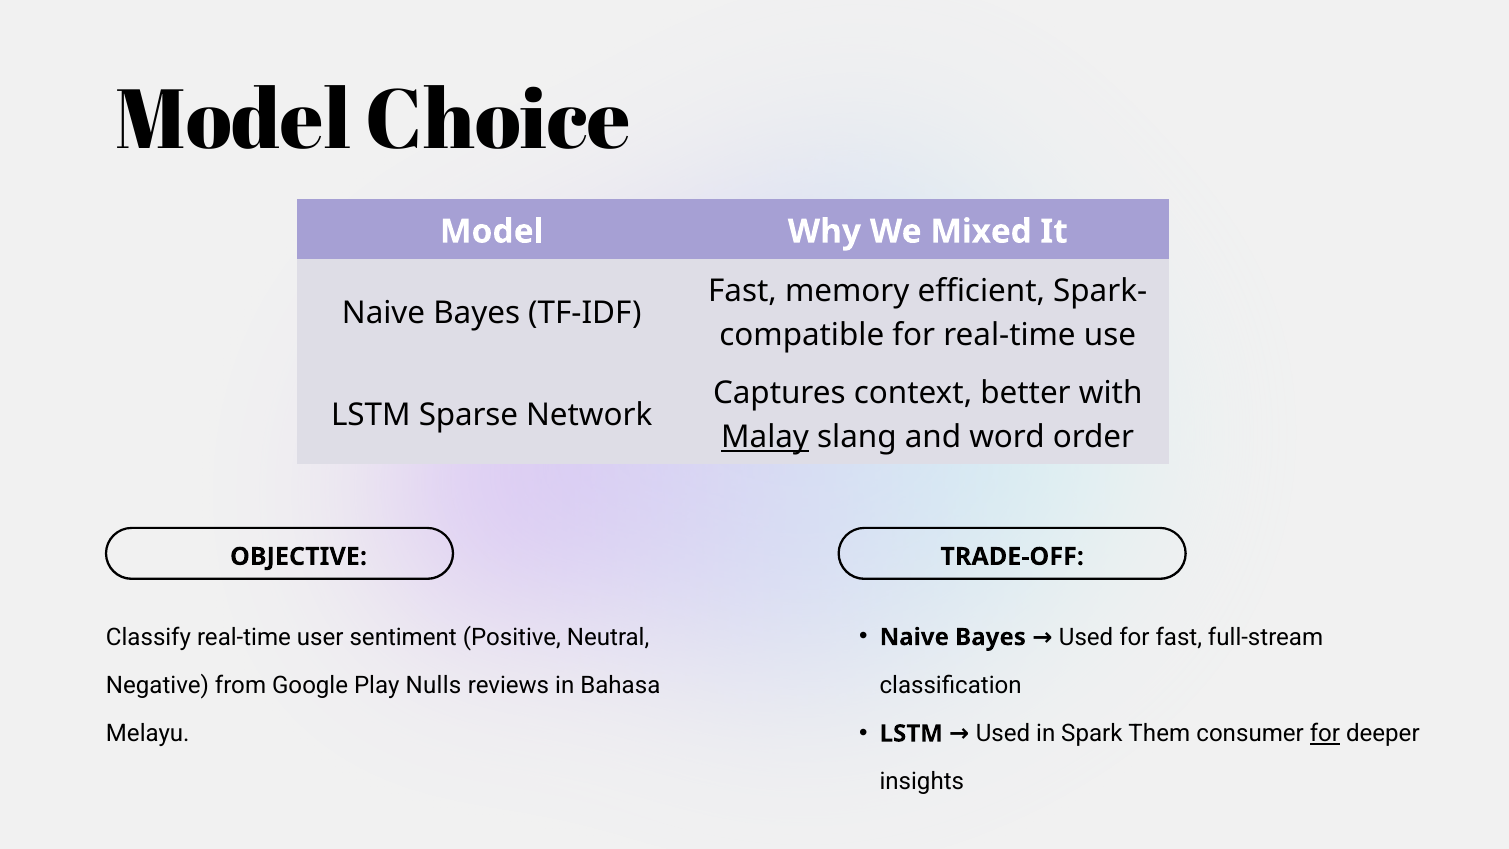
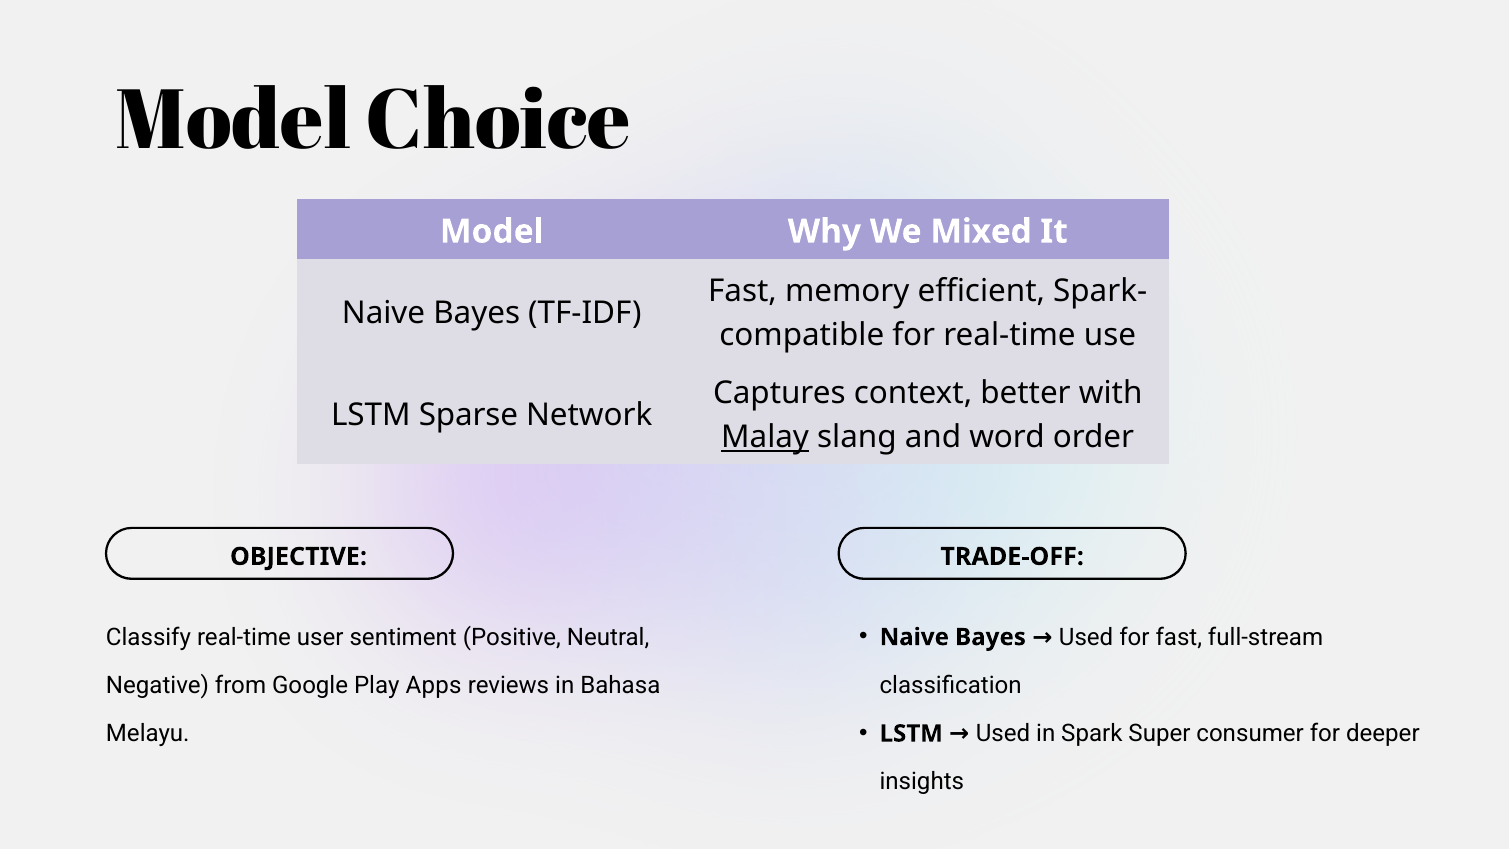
Nulls: Nulls -> Apps (434, 685)
Them: Them -> Super (1159, 733)
for underline: present -> none (1325, 733)
